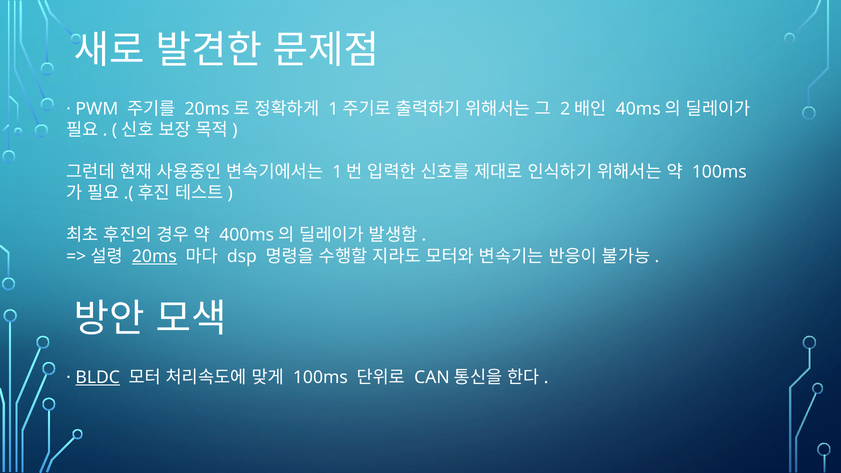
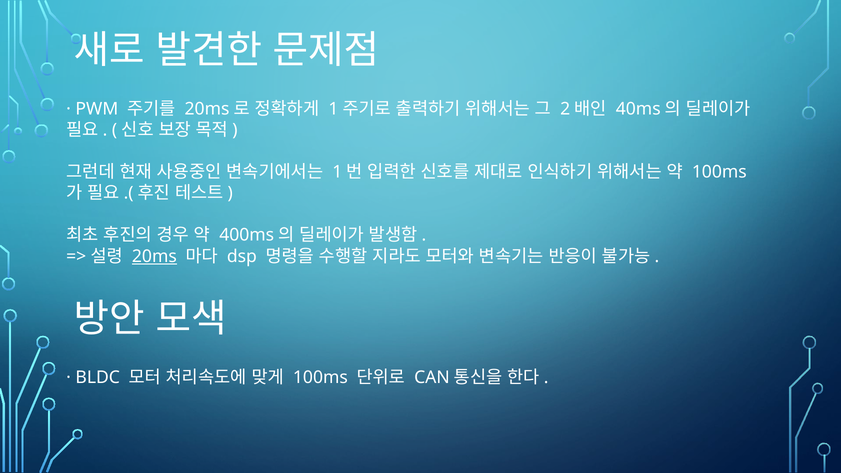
BLDC underline: present -> none (98, 378)
